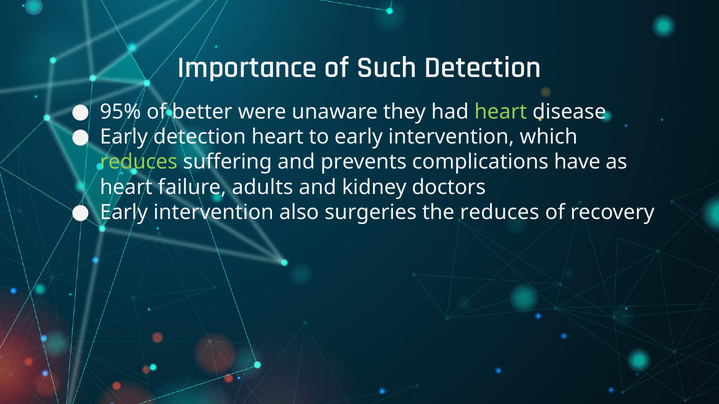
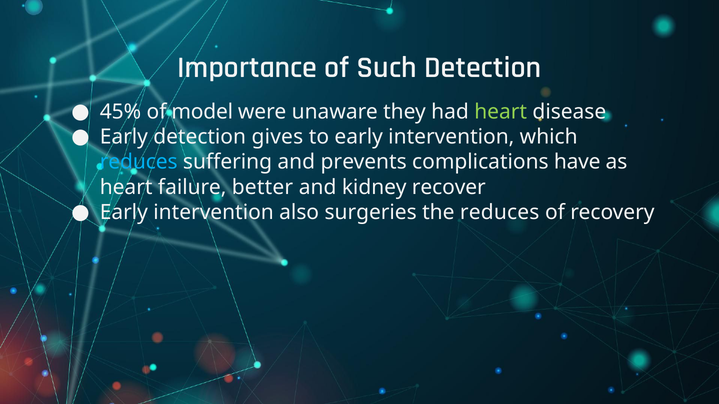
95%: 95% -> 45% (120, 112)
better: better -> model (202, 112)
detection heart: heart -> gives (277, 137)
reduces colour: light green -> light blue (139, 162)
adults: adults -> better (262, 187)
doctors: doctors -> recover (449, 187)
